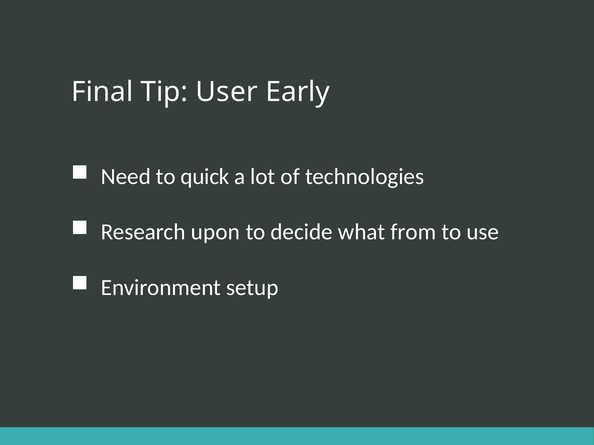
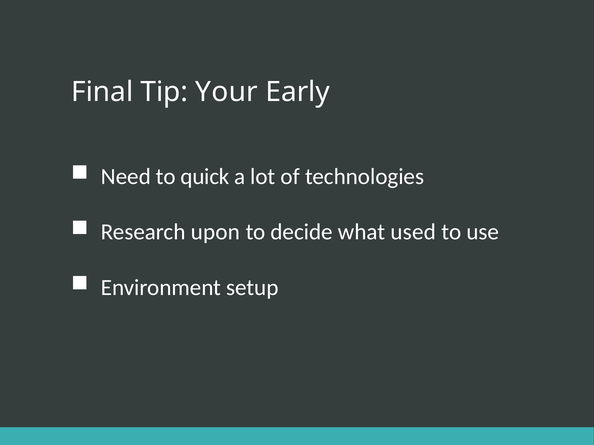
User: User -> Your (227, 92)
from: from -> used (413, 232)
